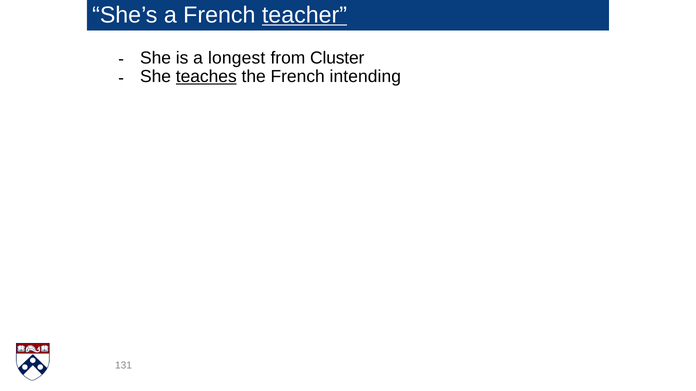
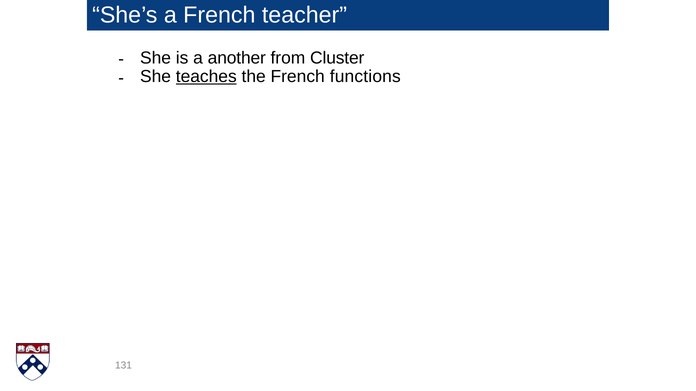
teacher underline: present -> none (304, 15)
longest: longest -> another (237, 58)
intending: intending -> functions (365, 77)
